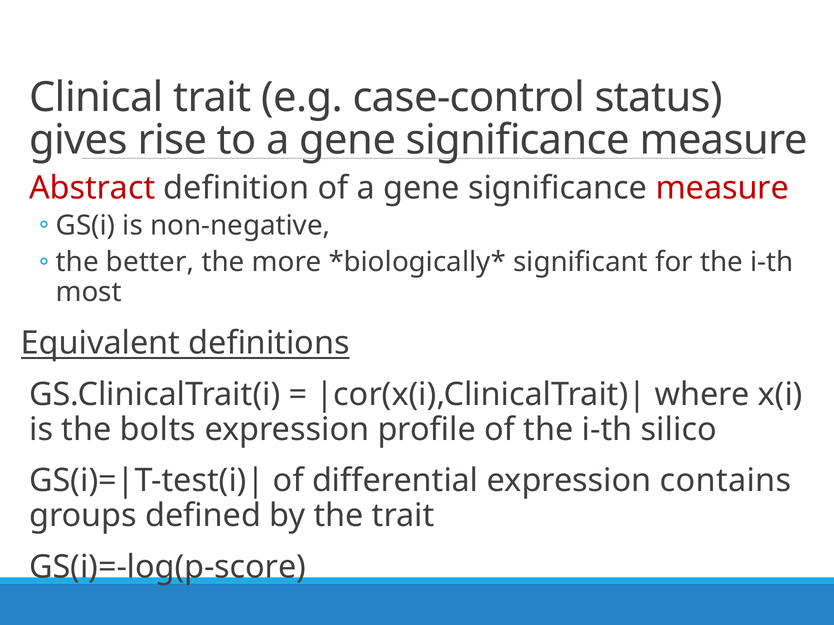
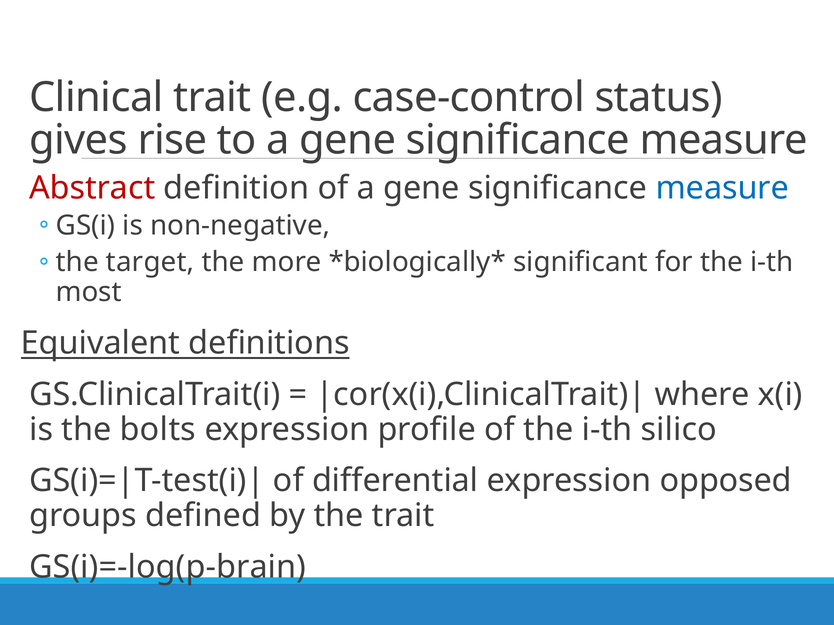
measure colour: red -> blue (722, 188)
better: better -> target (150, 262)
contains: contains -> opposed (726, 481)
GS(i)=-log(p-score: GS(i)=-log(p-score -> GS(i)=-log(p-brain (168, 567)
